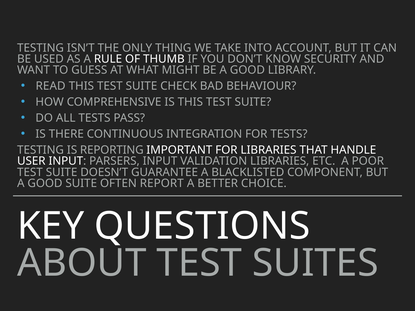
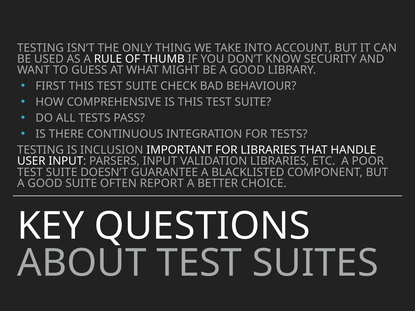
READ: READ -> FIRST (51, 86)
REPORTING: REPORTING -> INCLUSION (112, 150)
